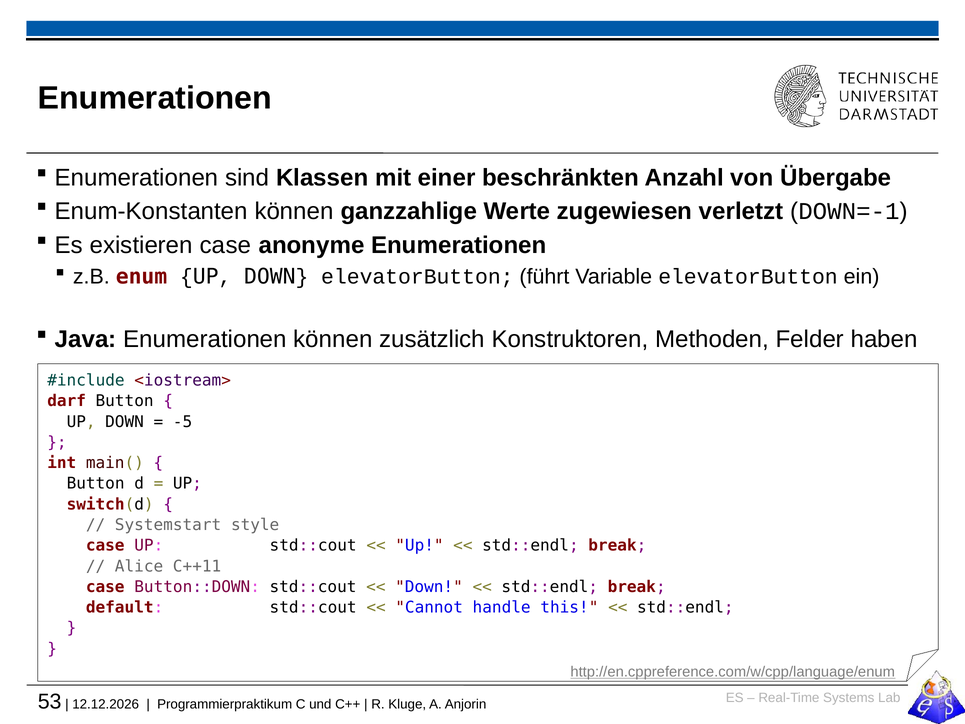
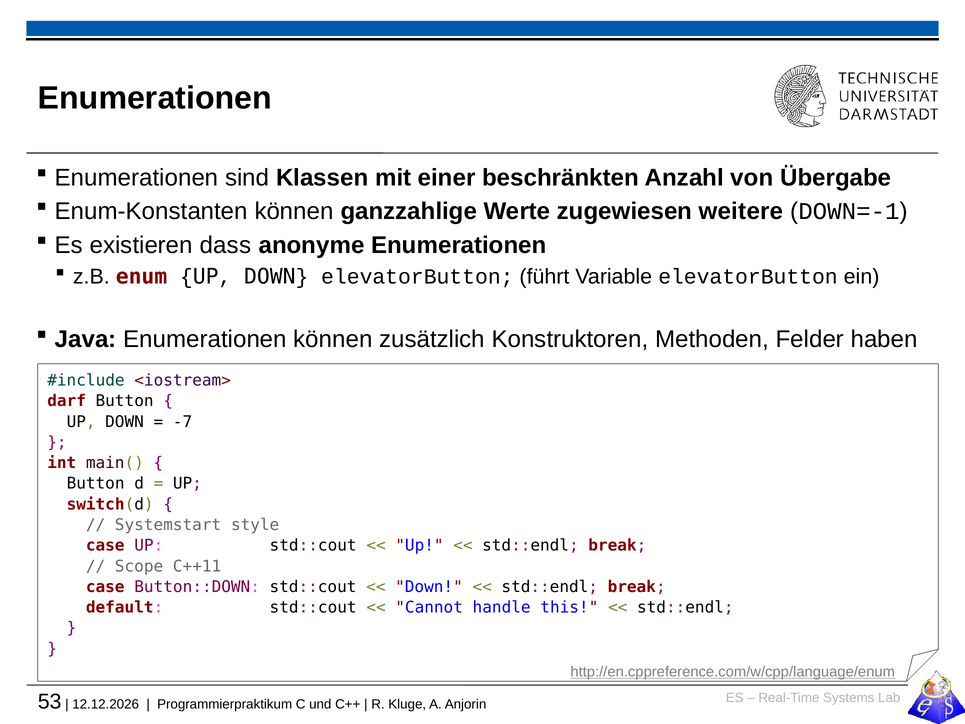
verletzt: verletzt -> weitere (741, 211)
existieren case: case -> dass (226, 245)
-5: -5 -> -7 (183, 422)
Alice: Alice -> Scope (139, 566)
